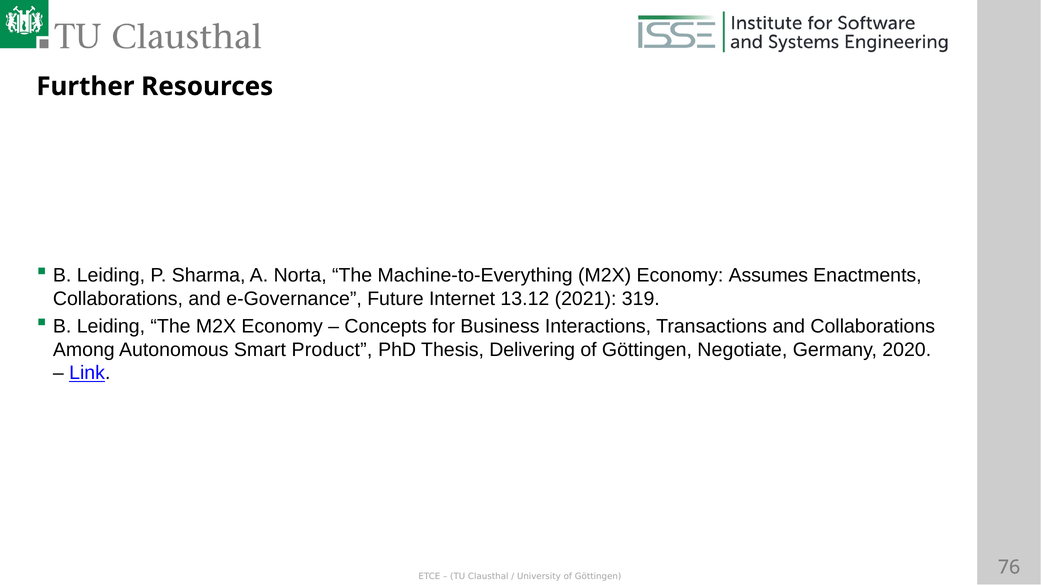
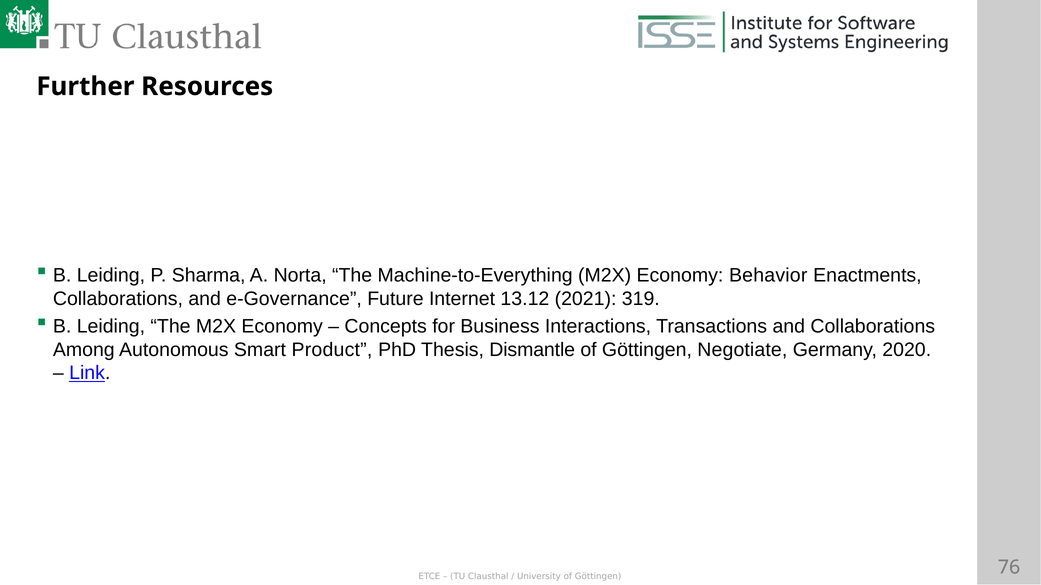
Assumes: Assumes -> Behavior (768, 276)
Delivering: Delivering -> Dismantle (532, 350)
